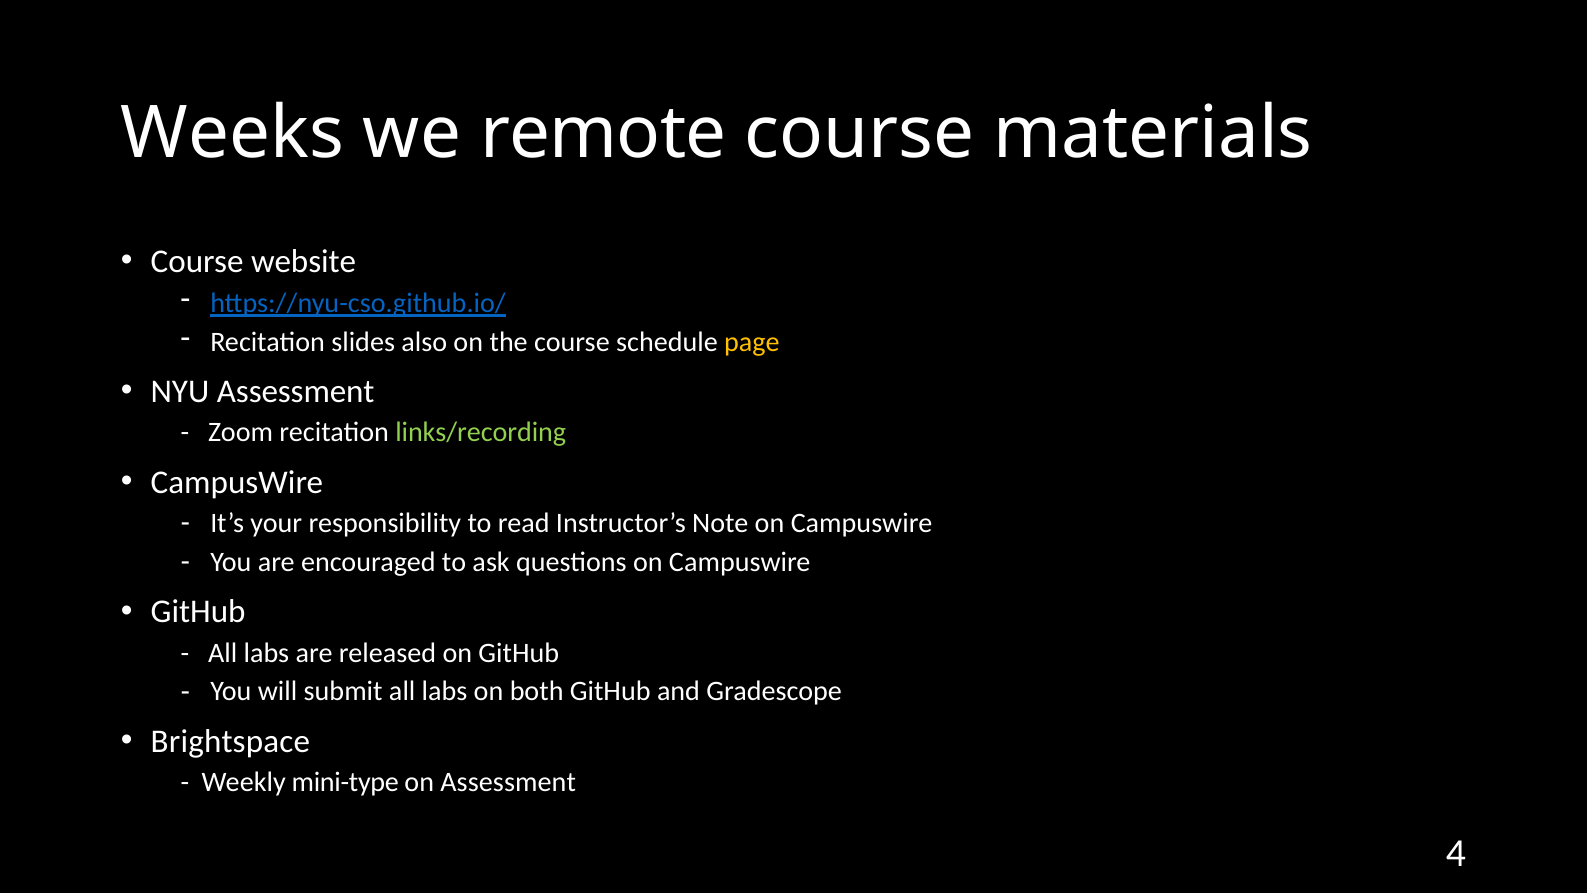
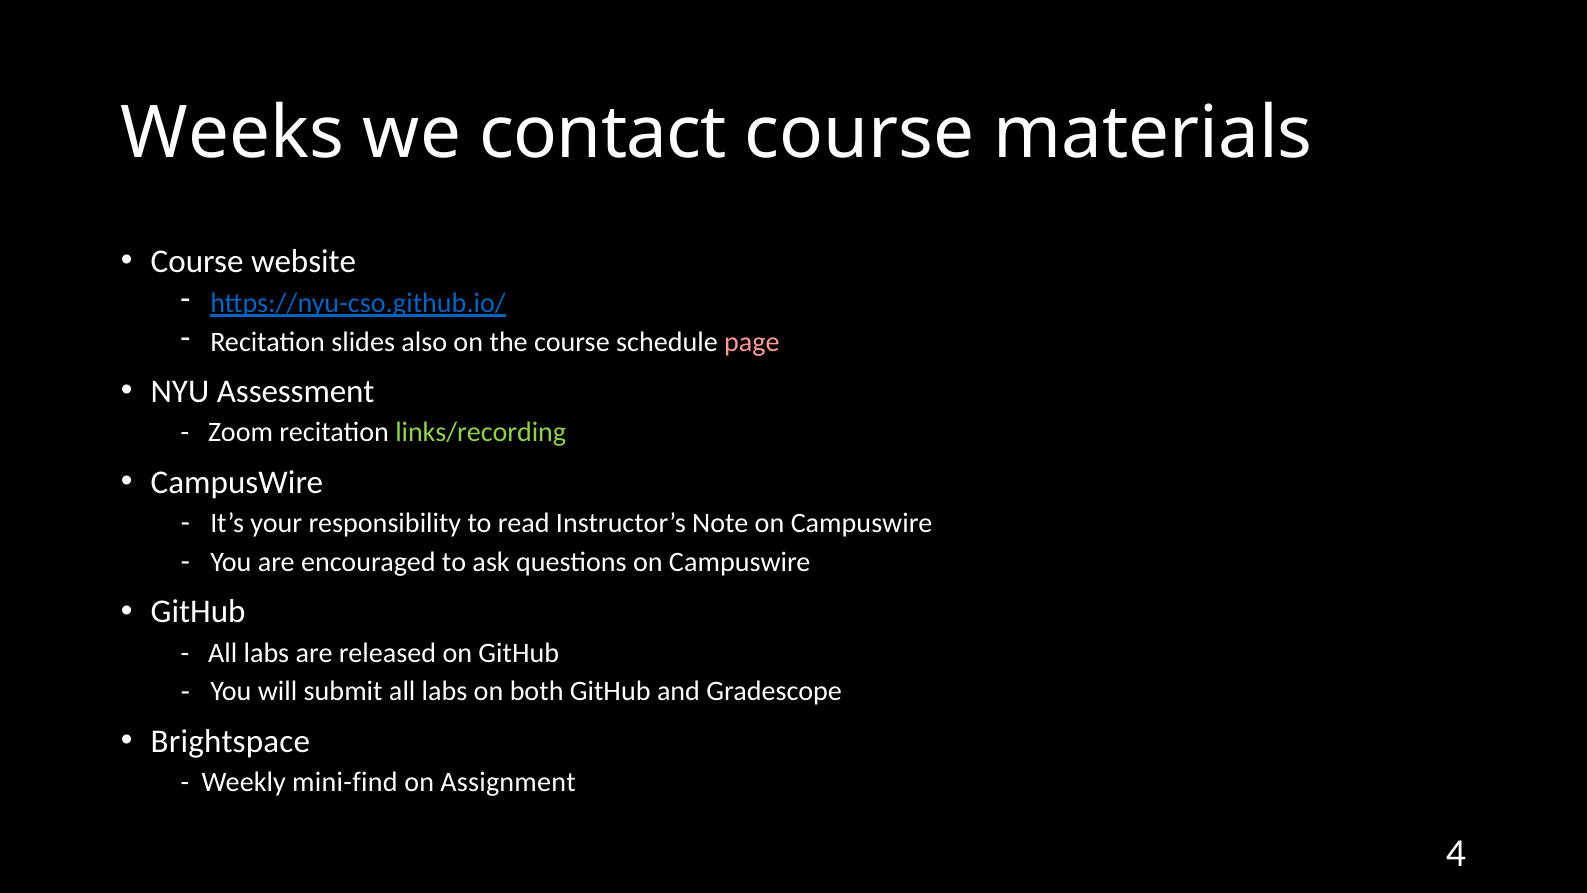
remote: remote -> contact (603, 133)
page colour: yellow -> pink (752, 342)
mini-type: mini-type -> mini-find (345, 782)
on Assessment: Assessment -> Assignment (508, 782)
